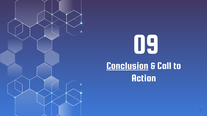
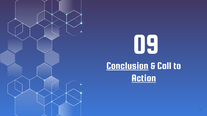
Action underline: none -> present (144, 78)
